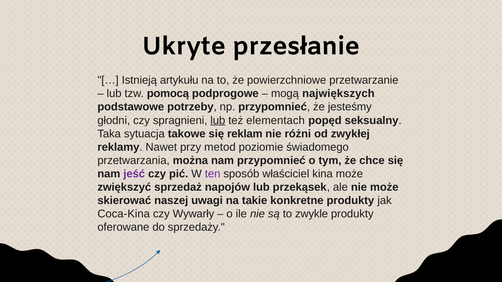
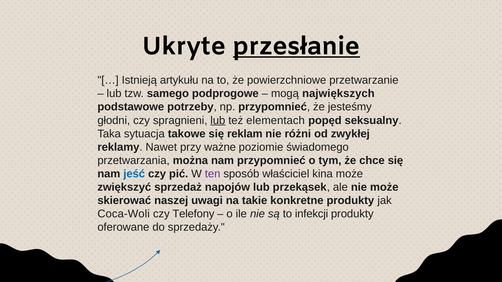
przesłanie underline: none -> present (296, 46)
pomocą: pomocą -> samego (168, 94)
metod: metod -> ważne (220, 147)
jeść colour: purple -> blue (134, 174)
Coca-Kina: Coca-Kina -> Coca-Woli (124, 214)
Wywarły: Wywarły -> Telefony (193, 214)
zwykle: zwykle -> infekcji (312, 214)
